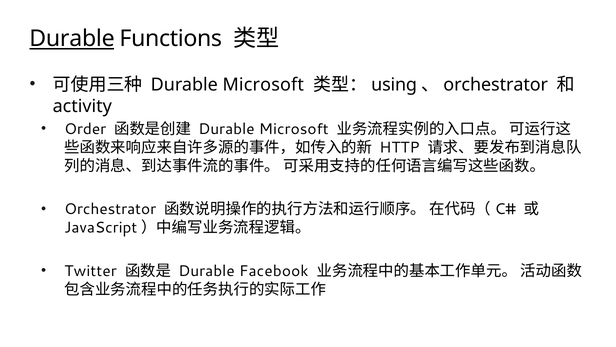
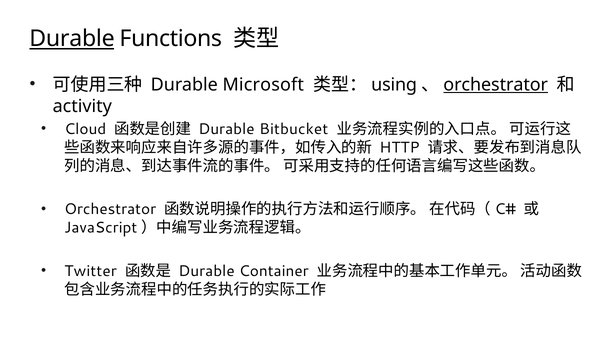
orchestrator underline: none -> present (496, 85)
Order: Order -> Cloud (85, 129)
Microsoft: Microsoft -> Bitbucket (294, 129)
Facebook: Facebook -> Container (274, 271)
